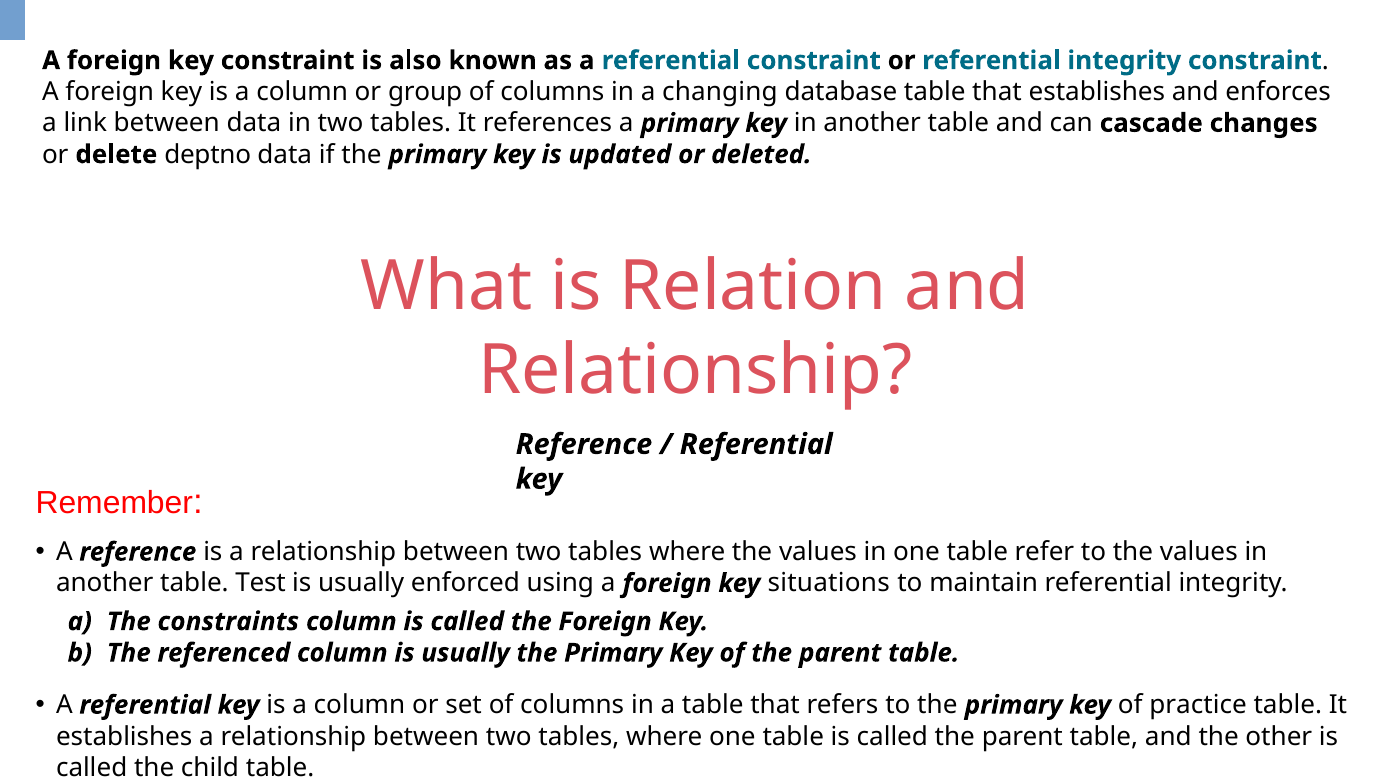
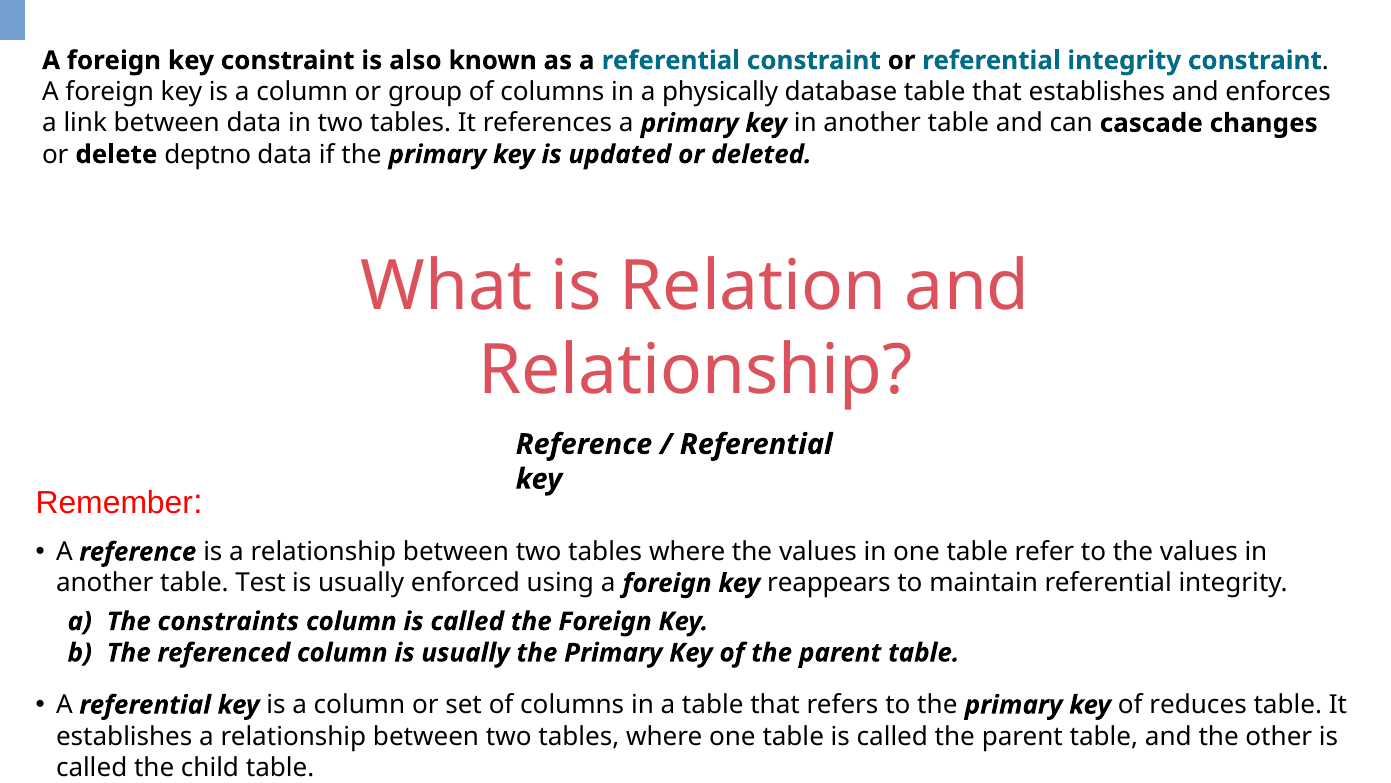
changing: changing -> physically (720, 92)
situations: situations -> reappears (829, 583)
practice: practice -> reduces (1198, 705)
